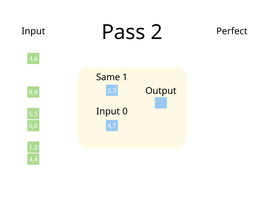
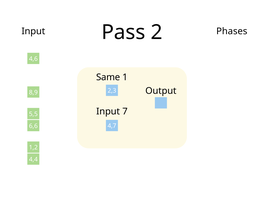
Perfect: Perfect -> Phases (232, 31)
0: 0 -> 7 (125, 111)
